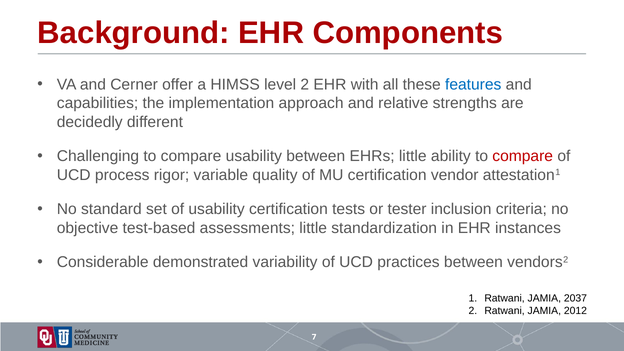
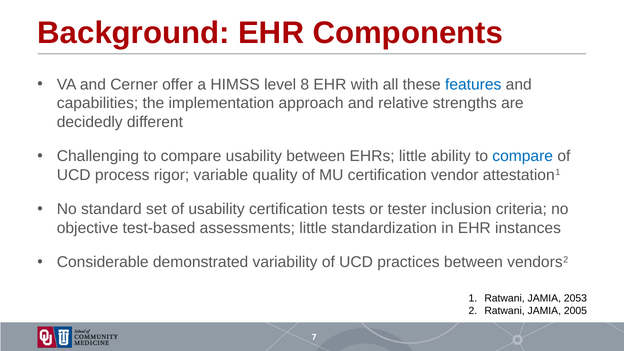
level 2: 2 -> 8 (305, 84)
compare colour: red -> blue (523, 156)
2037: 2037 -> 2053 (575, 298)
2012: 2012 -> 2005 (575, 311)
